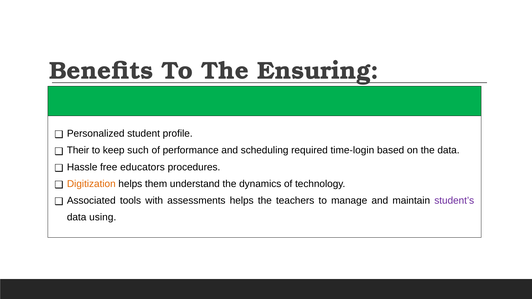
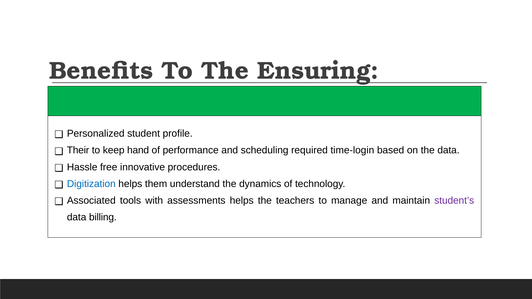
such: such -> hand (138, 150)
educators: educators -> innovative (143, 167)
Digitization colour: orange -> blue (91, 184)
using: using -> billing (103, 217)
